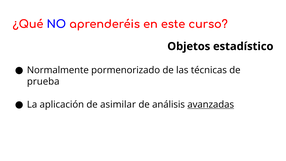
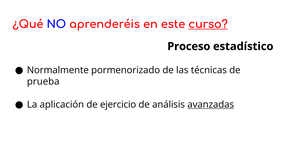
curso underline: none -> present (208, 24)
Objetos: Objetos -> Proceso (189, 46)
asimilar: asimilar -> ejercicio (118, 104)
